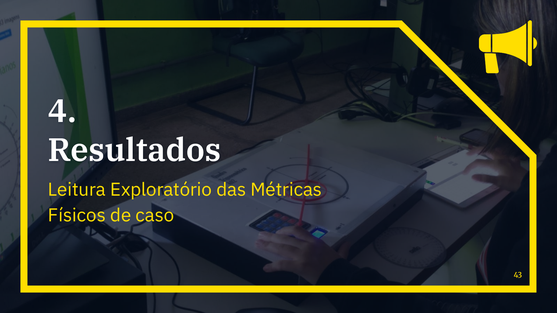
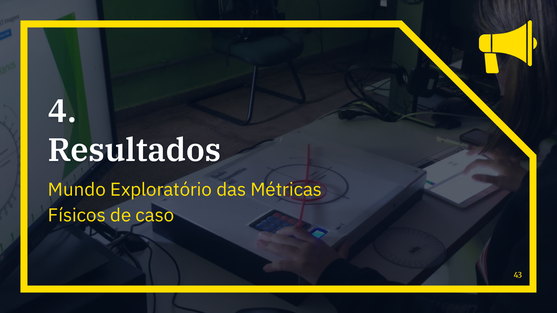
Leitura: Leitura -> Mundo (77, 190)
